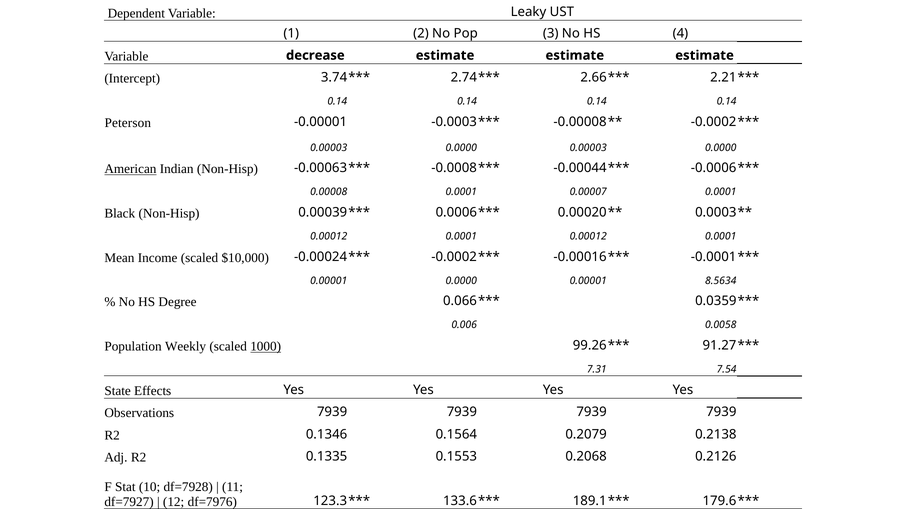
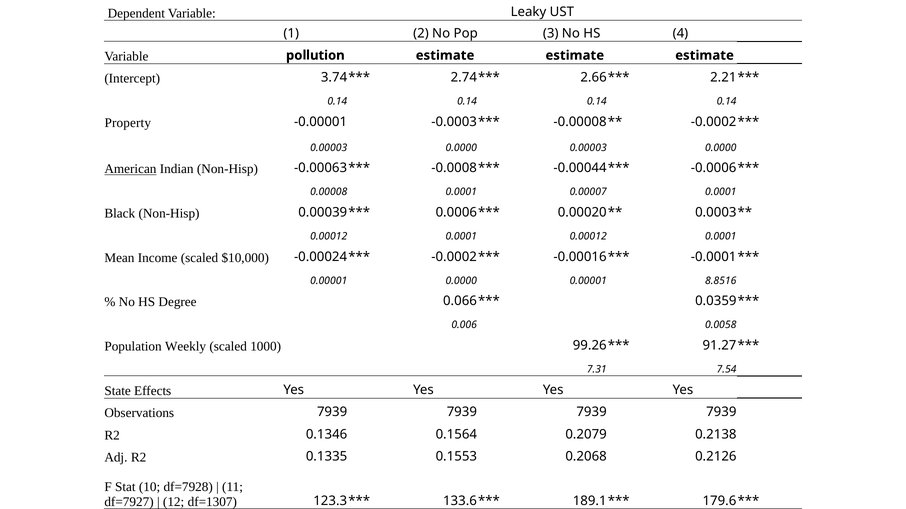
decrease: decrease -> pollution (315, 55)
Peterson: Peterson -> Property (128, 123)
8.5634: 8.5634 -> 8.8516 (721, 281)
1000 underline: present -> none (266, 347)
df=7976: df=7976 -> df=1307 (212, 502)
